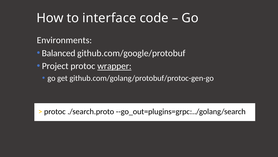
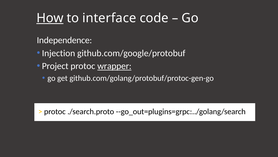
How underline: none -> present (50, 18)
Environments: Environments -> Independence (64, 40)
Balanced: Balanced -> Injection (59, 53)
